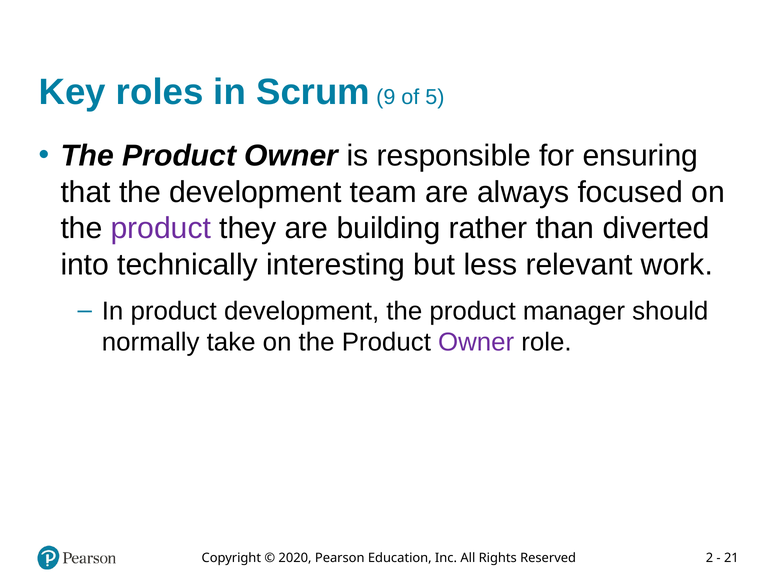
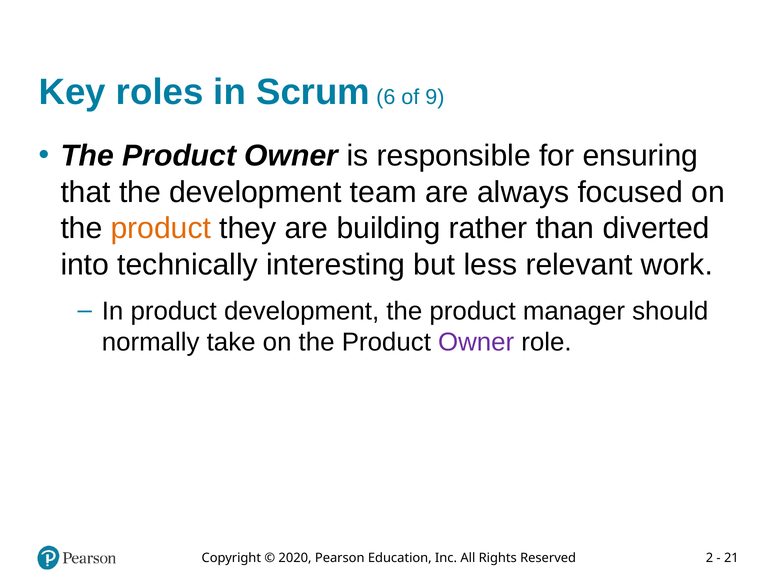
9: 9 -> 6 (386, 97)
5: 5 -> 9 (435, 97)
product colour: purple -> orange (161, 228)
